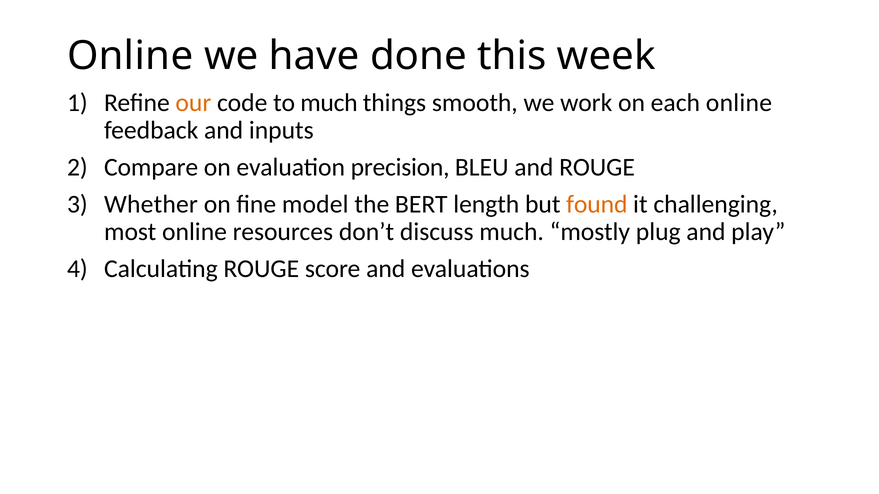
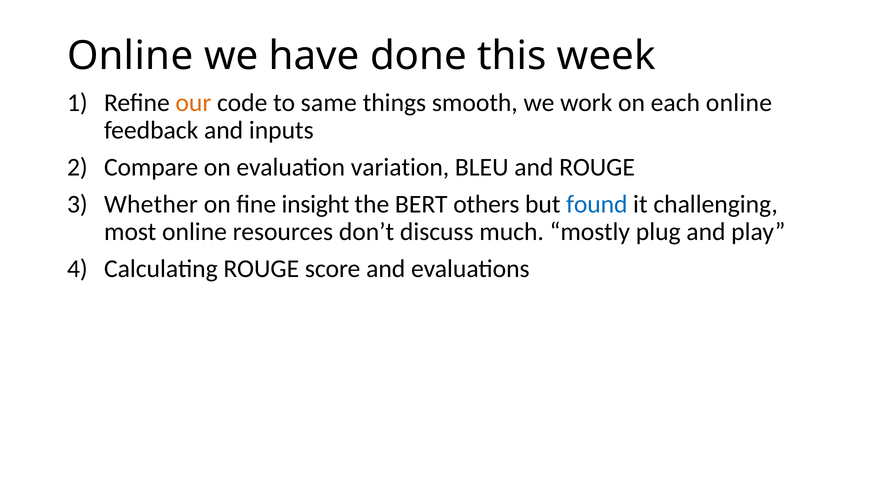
to much: much -> same (329, 103)
precision: precision -> variation (400, 167)
model: model -> insight (315, 204)
length: length -> others (486, 204)
found colour: orange -> blue (597, 204)
